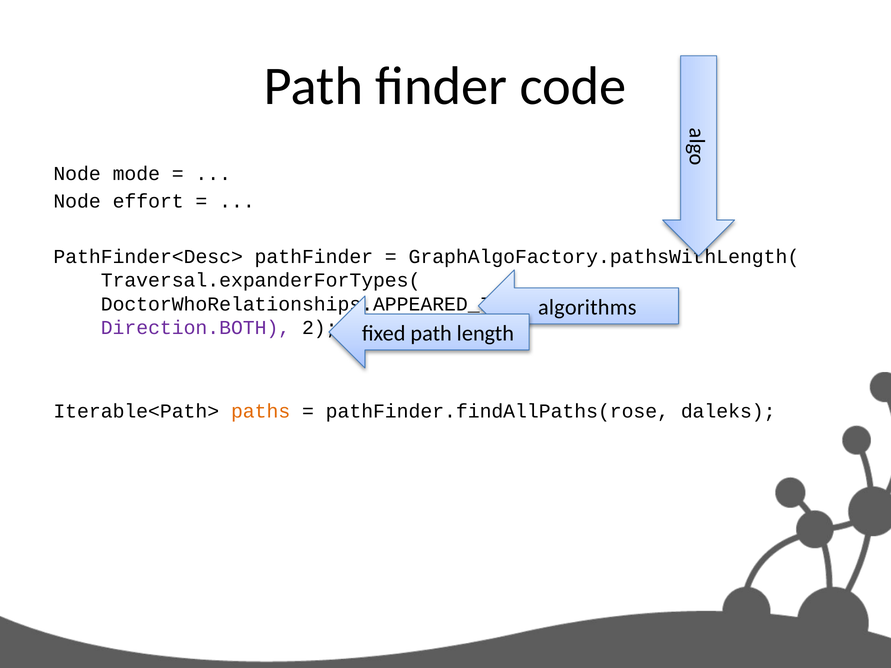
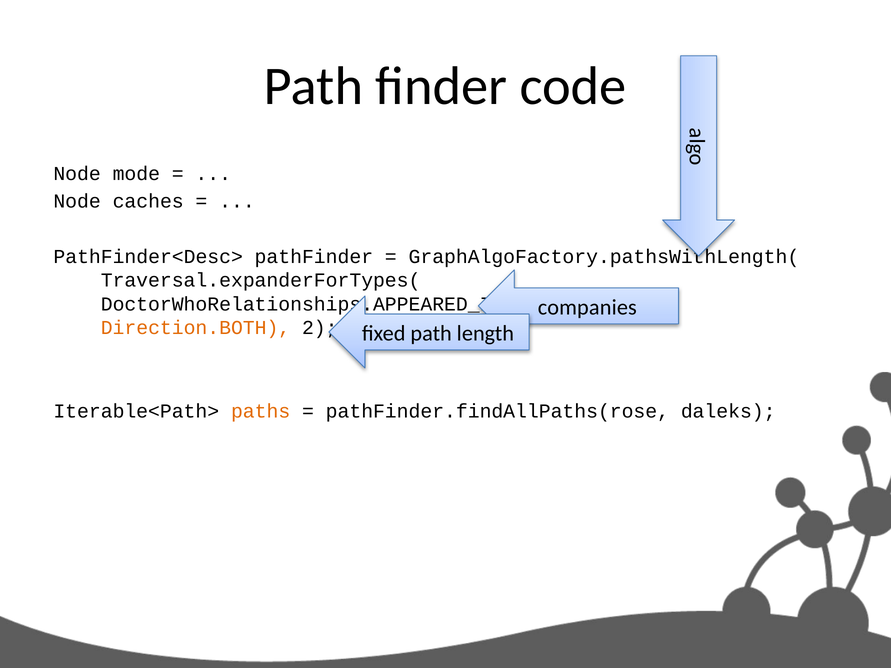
effort: effort -> caches (148, 201)
algorithms: algorithms -> companies (587, 308)
Direction.BOTH colour: purple -> orange (196, 328)
